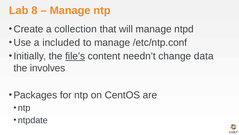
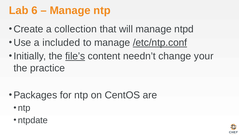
8: 8 -> 6 (34, 10)
/etc/ntp.conf underline: none -> present (160, 43)
data: data -> your (204, 56)
involves: involves -> practice (48, 68)
